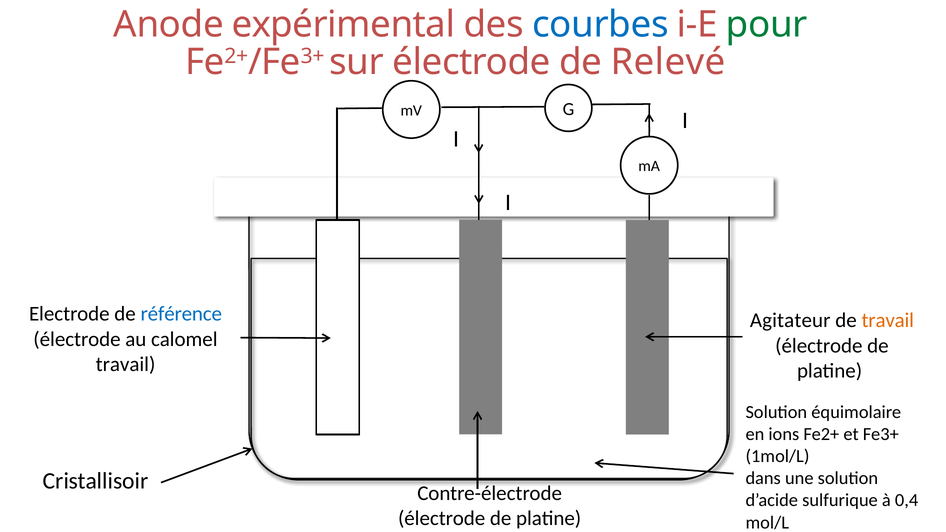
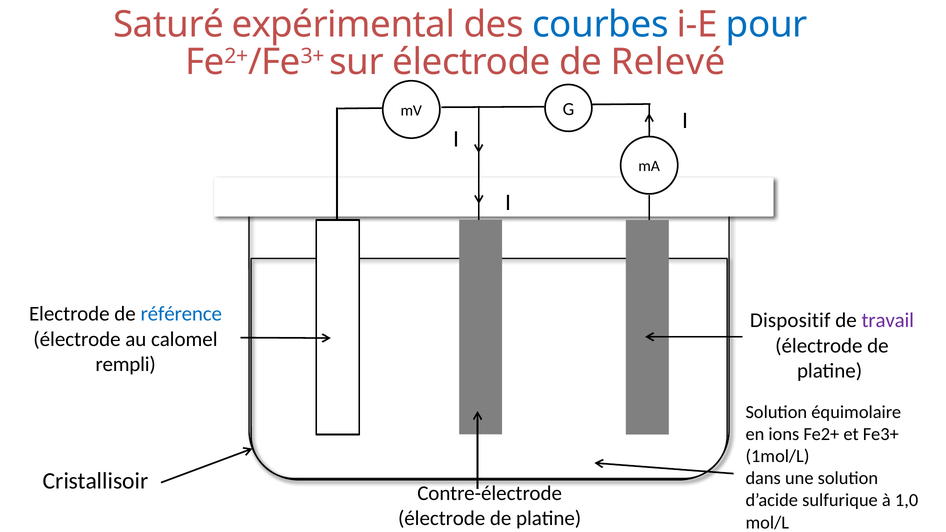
Anode: Anode -> Saturé (169, 25)
pour colour: green -> blue (767, 25)
Agitateur: Agitateur -> Dispositif (790, 321)
travail colour: orange -> purple (888, 321)
travail: travail -> rempli (126, 365)
0,4: 0,4 -> 1,0 (907, 501)
